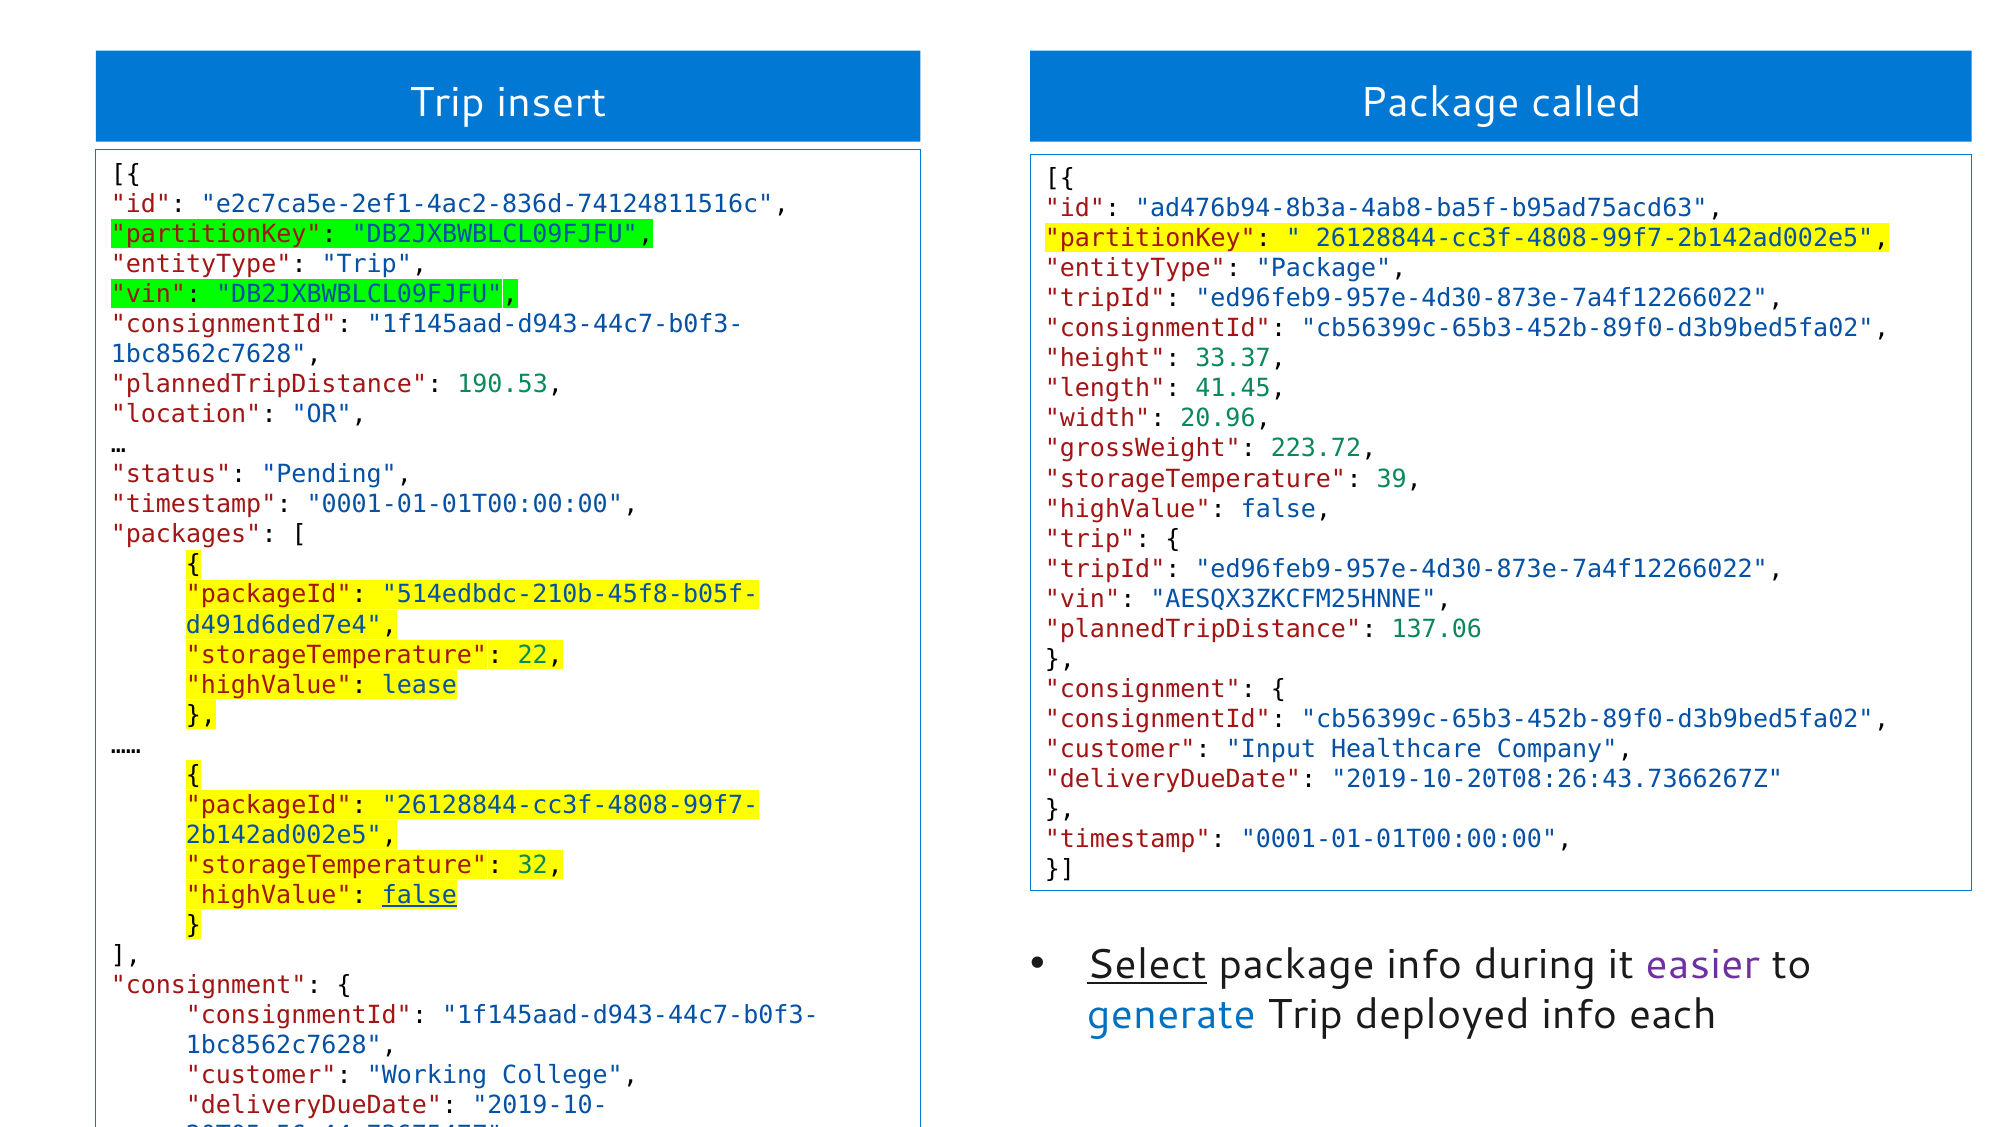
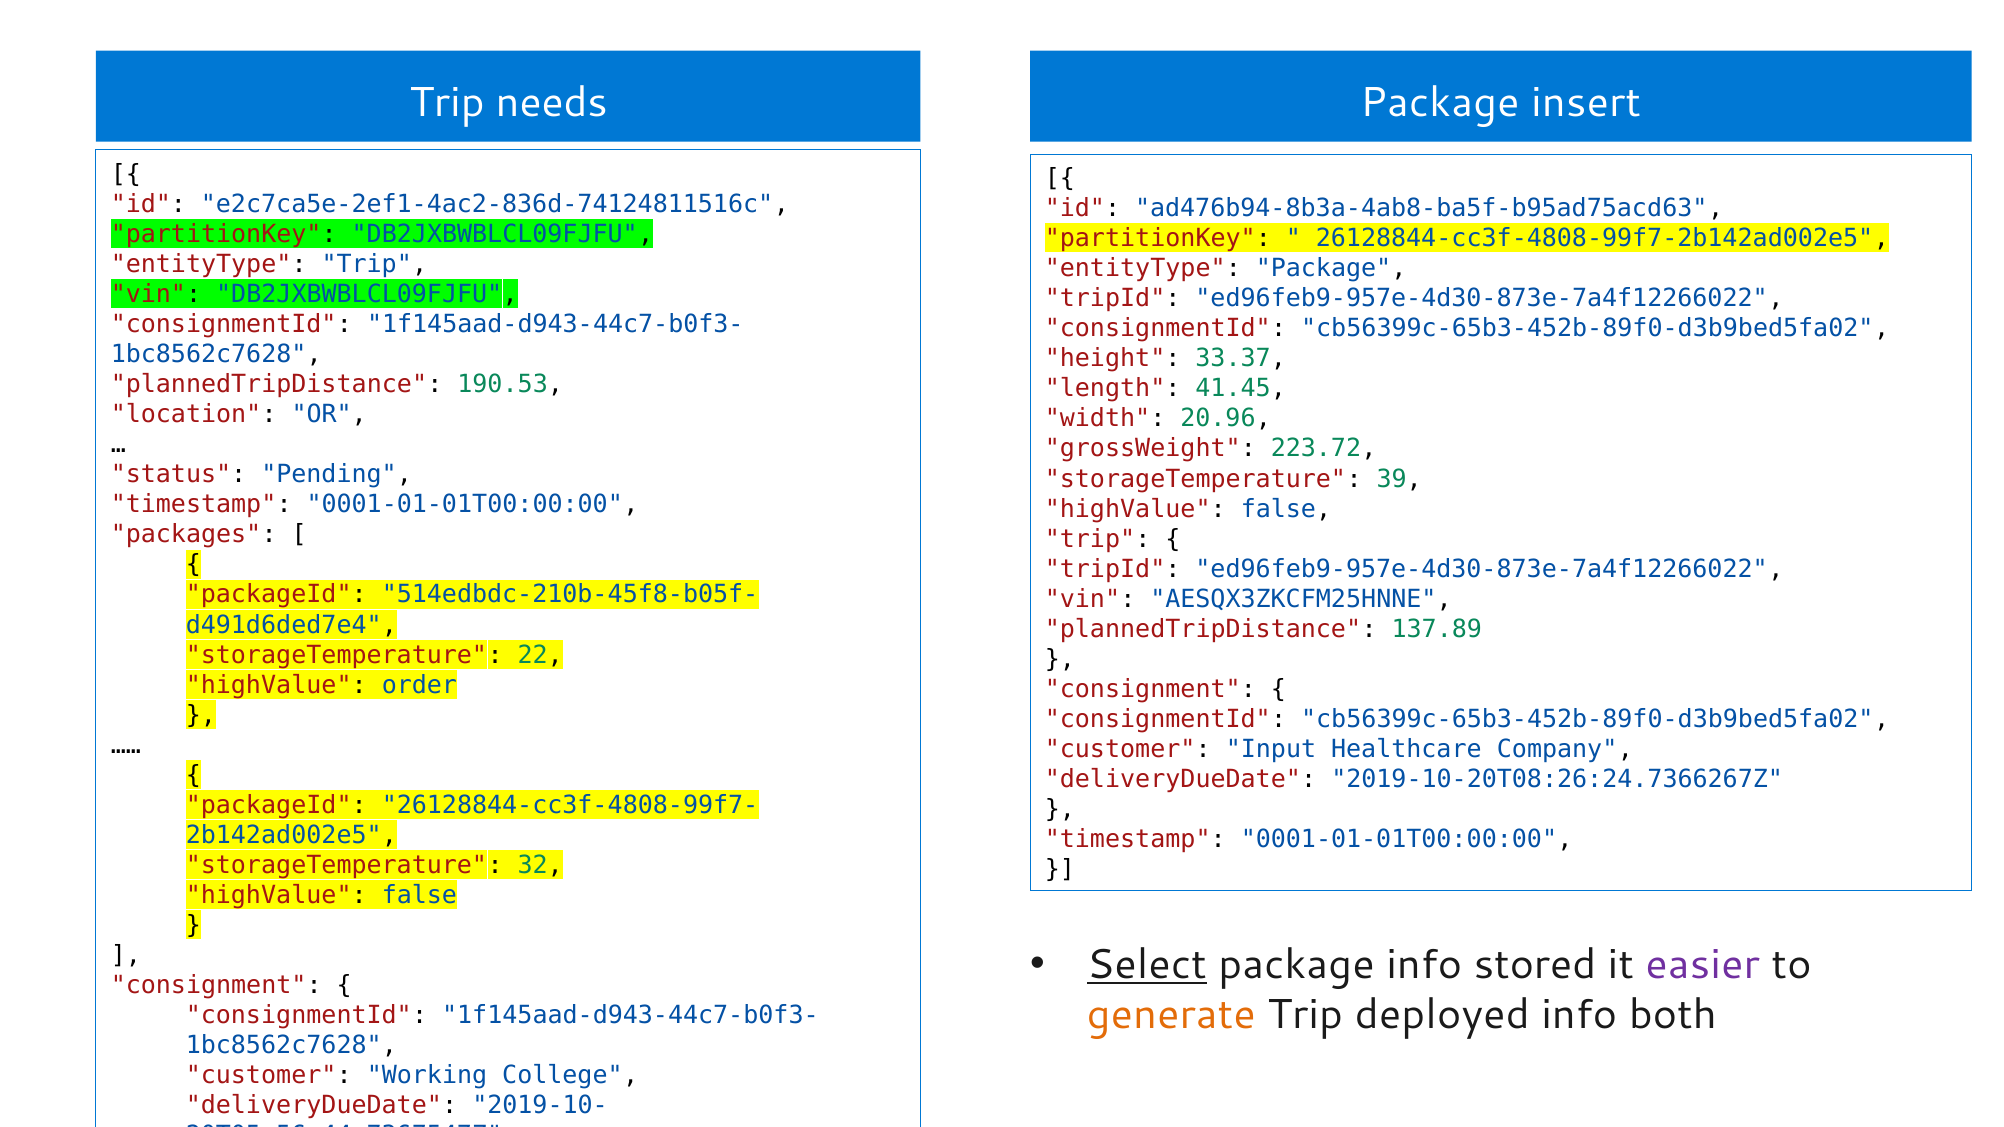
insert: insert -> needs (552, 103)
called: called -> insert (1586, 103)
137.06: 137.06 -> 137.89 (1437, 629)
lease: lease -> order (419, 685)
2019-10-20T08:26:43.7366267Z: 2019-10-20T08:26:43.7366267Z -> 2019-10-20T08:26:24.7366267Z (1557, 779)
false underline: present -> none (419, 895)
during: during -> stored (1535, 965)
generate colour: blue -> orange (1171, 1015)
each: each -> both (1673, 1015)
